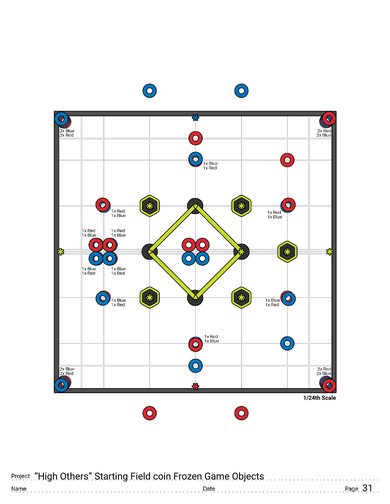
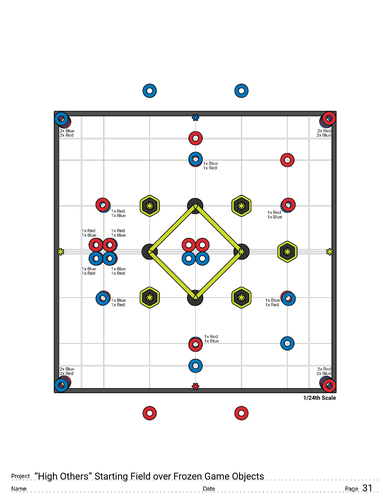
coin: coin -> over (162, 477)
